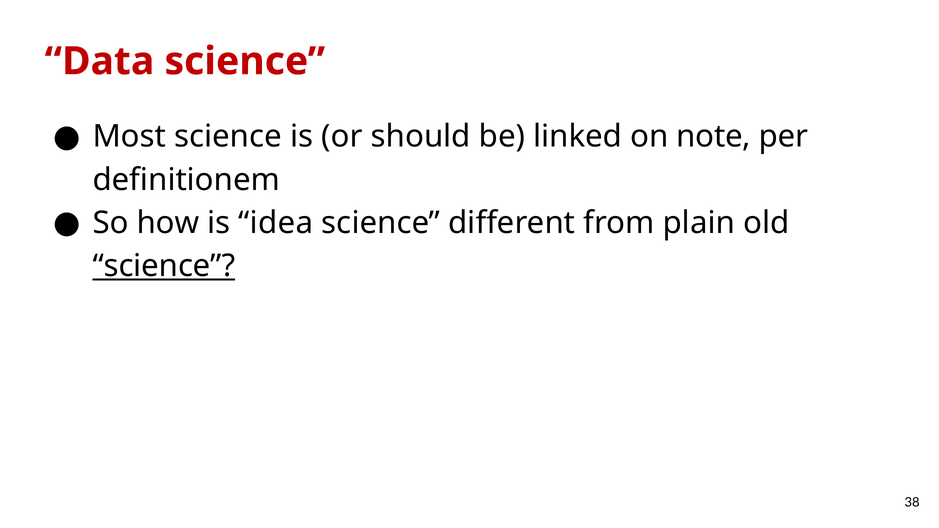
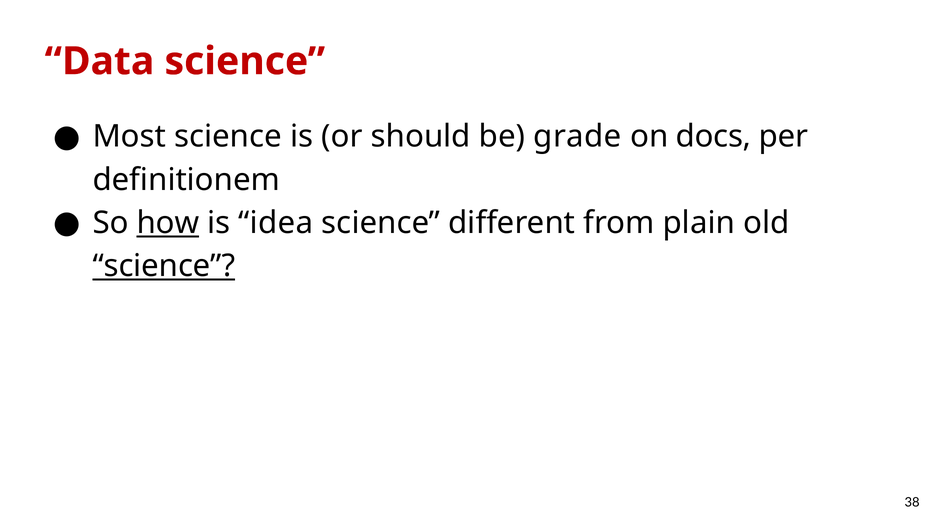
linked: linked -> grade (577, 137)
note: note -> docs (714, 137)
how underline: none -> present (168, 223)
